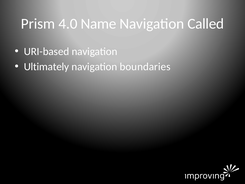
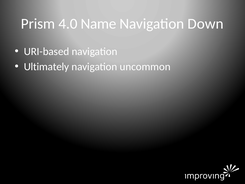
Called: Called -> Down (206, 24)
boundaries: boundaries -> uncommon (145, 67)
